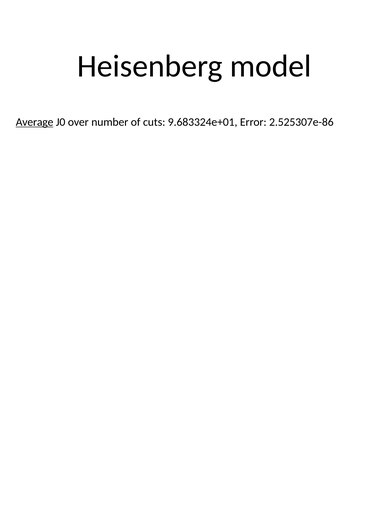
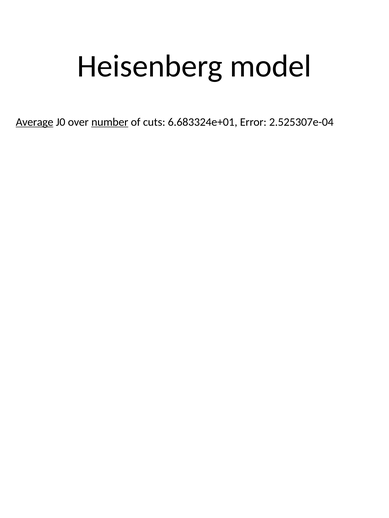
number underline: none -> present (110, 122)
9.683324e+01: 9.683324e+01 -> 6.683324e+01 (203, 122)
2.525307e-86: 2.525307e-86 -> 2.525307e-04 (301, 122)
